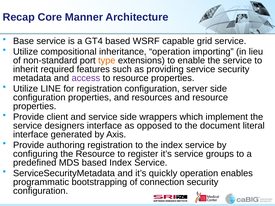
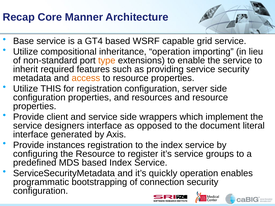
access colour: purple -> orange (86, 78)
LINE: LINE -> THIS (51, 89)
authoring: authoring -> instances (66, 145)
